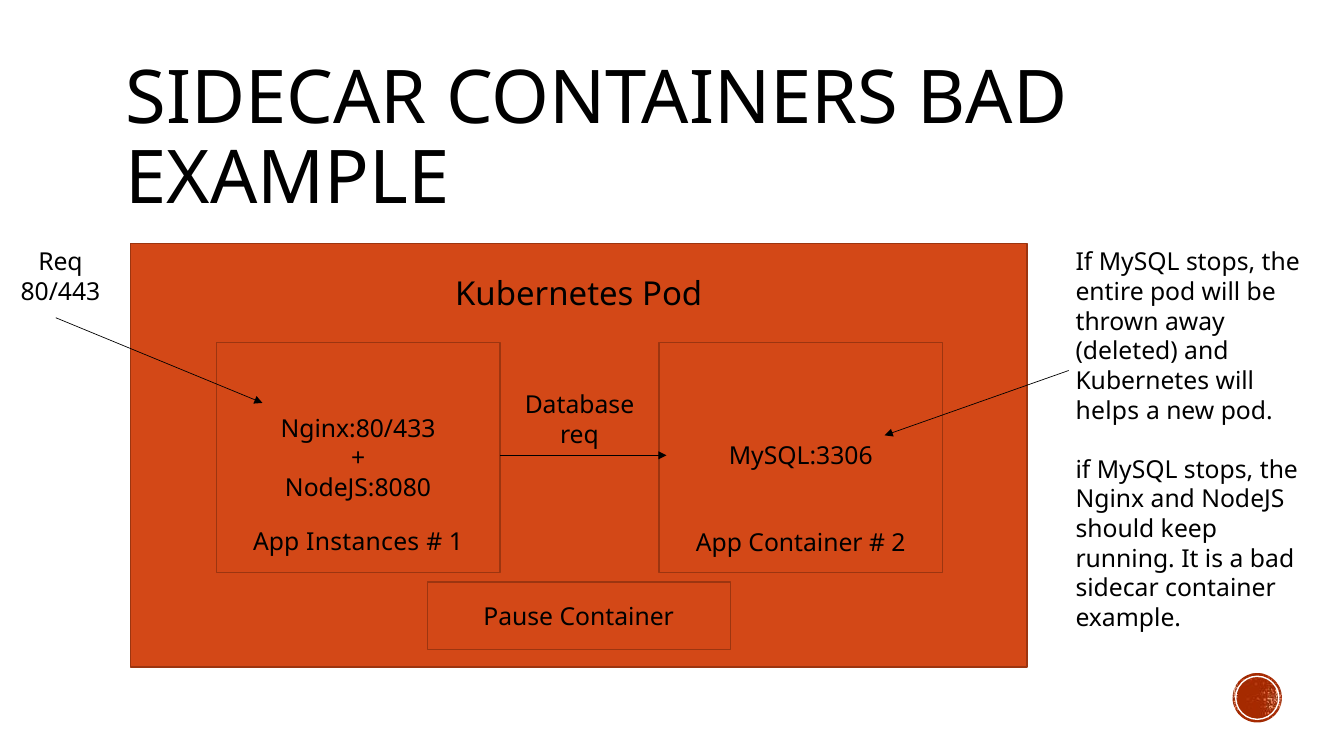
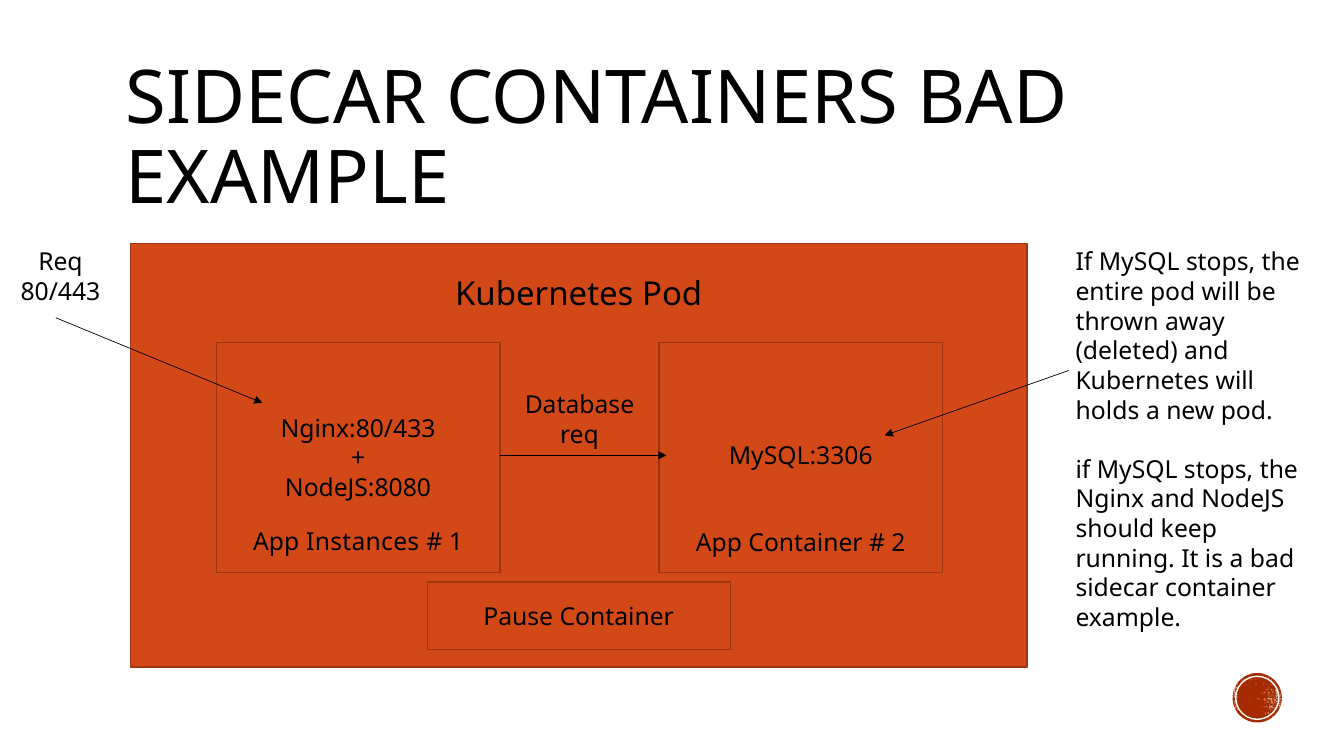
helps: helps -> holds (1108, 411)
